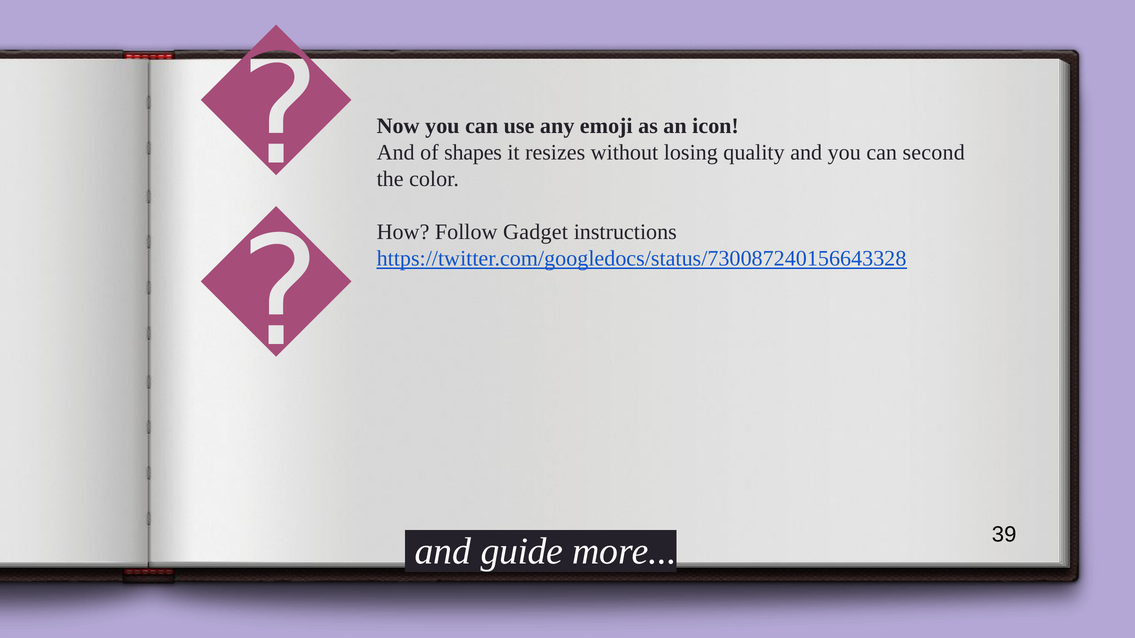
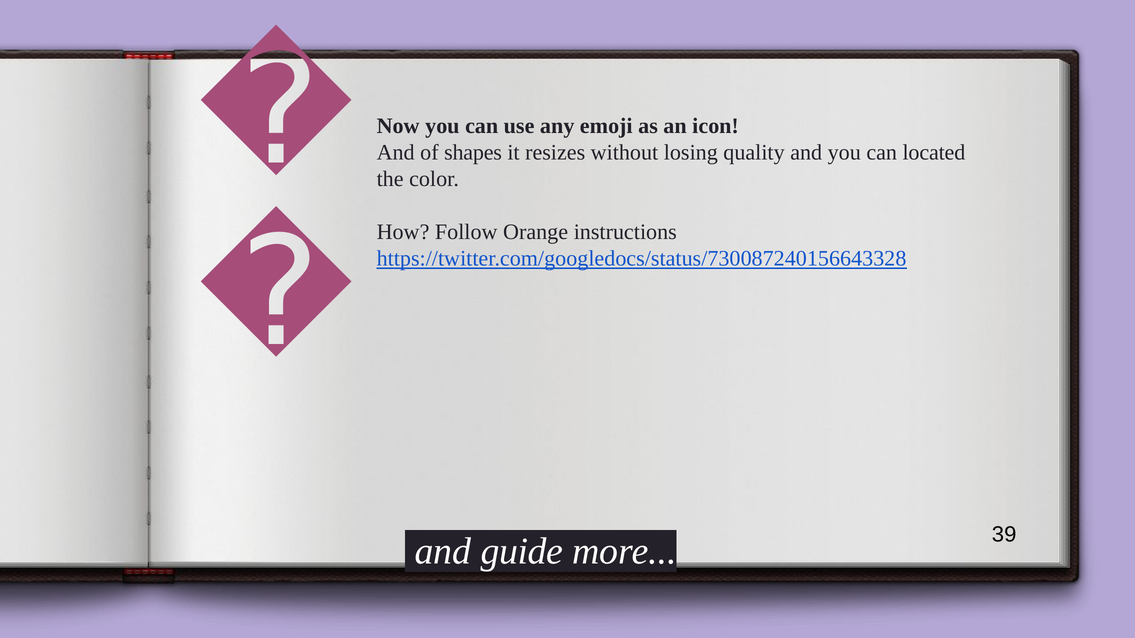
second: second -> located (934, 153)
Gadget: Gadget -> Orange (536, 232)
